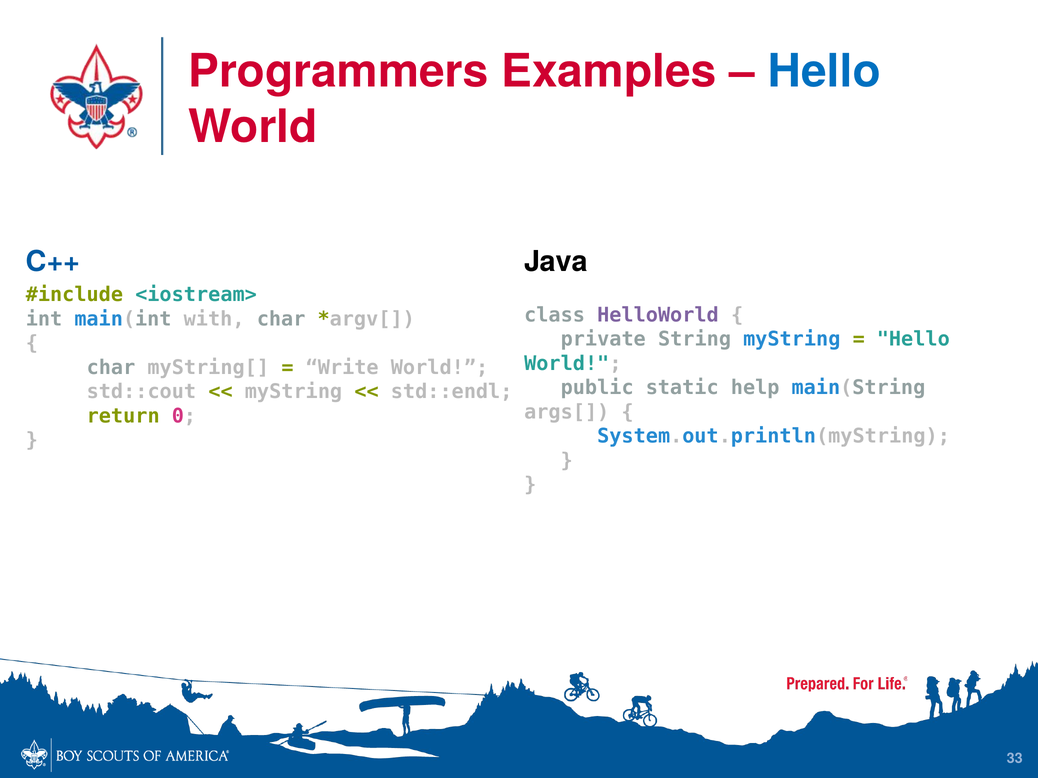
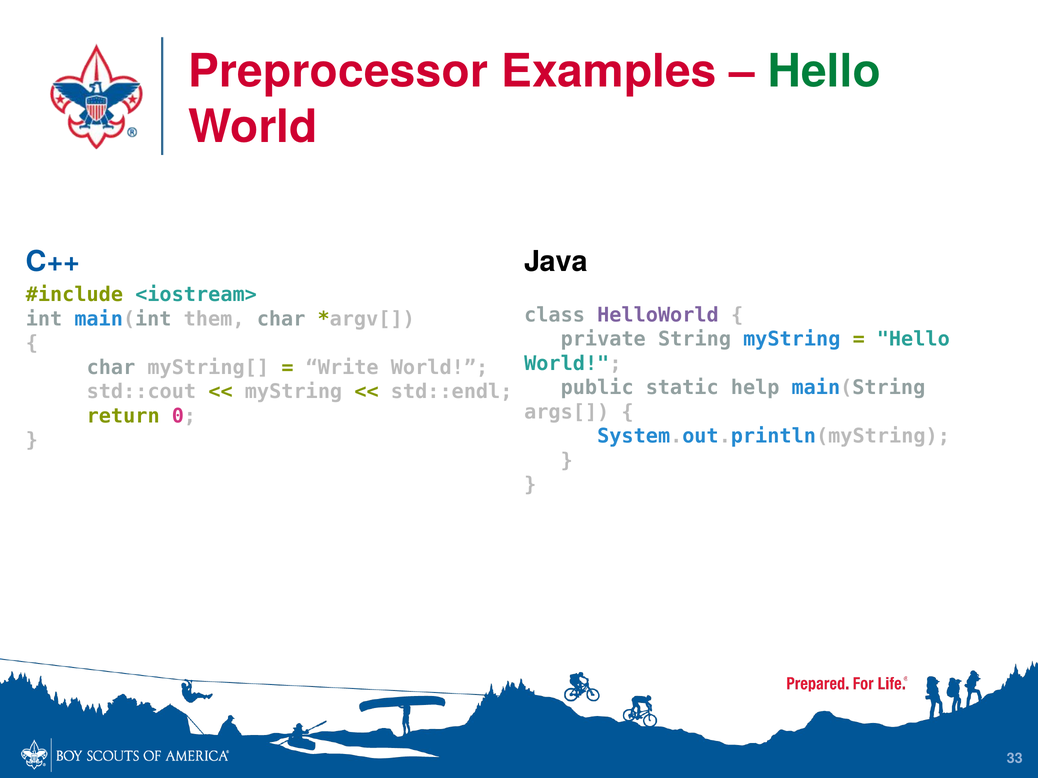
Programmers: Programmers -> Preprocessor (338, 72)
Hello colour: blue -> green (824, 72)
with: with -> them (214, 319)
